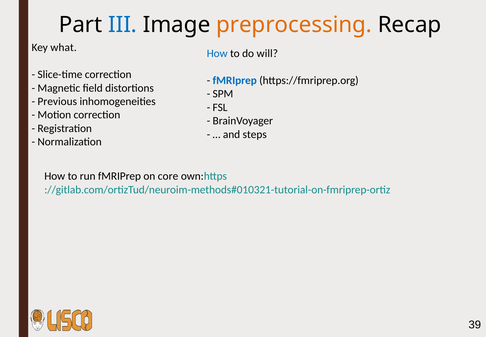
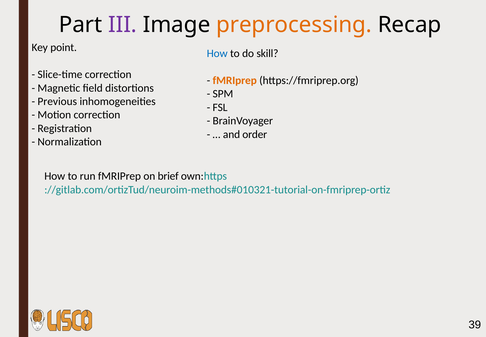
III colour: blue -> purple (123, 25)
what: what -> point (64, 47)
will: will -> skill (267, 53)
fMRIprep colour: blue -> orange (235, 80)
steps: steps -> order (255, 134)
core: core -> brief (168, 176)
